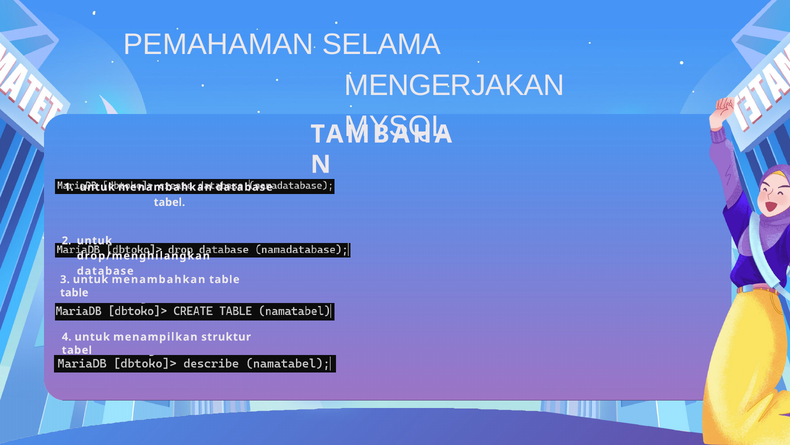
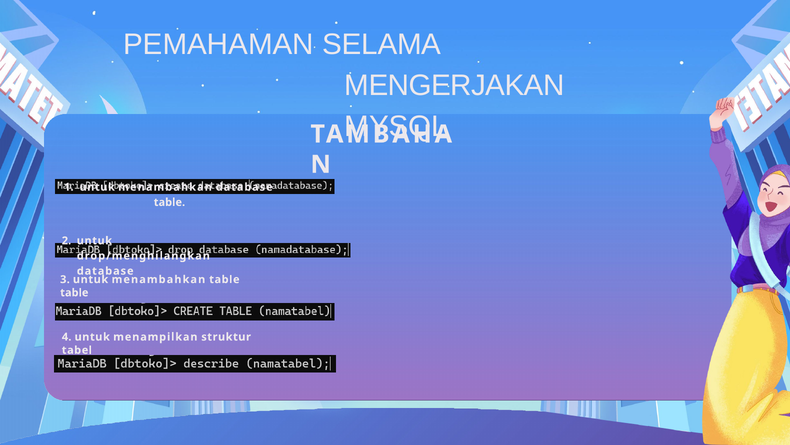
tabel: tabel -> table (169, 202)
